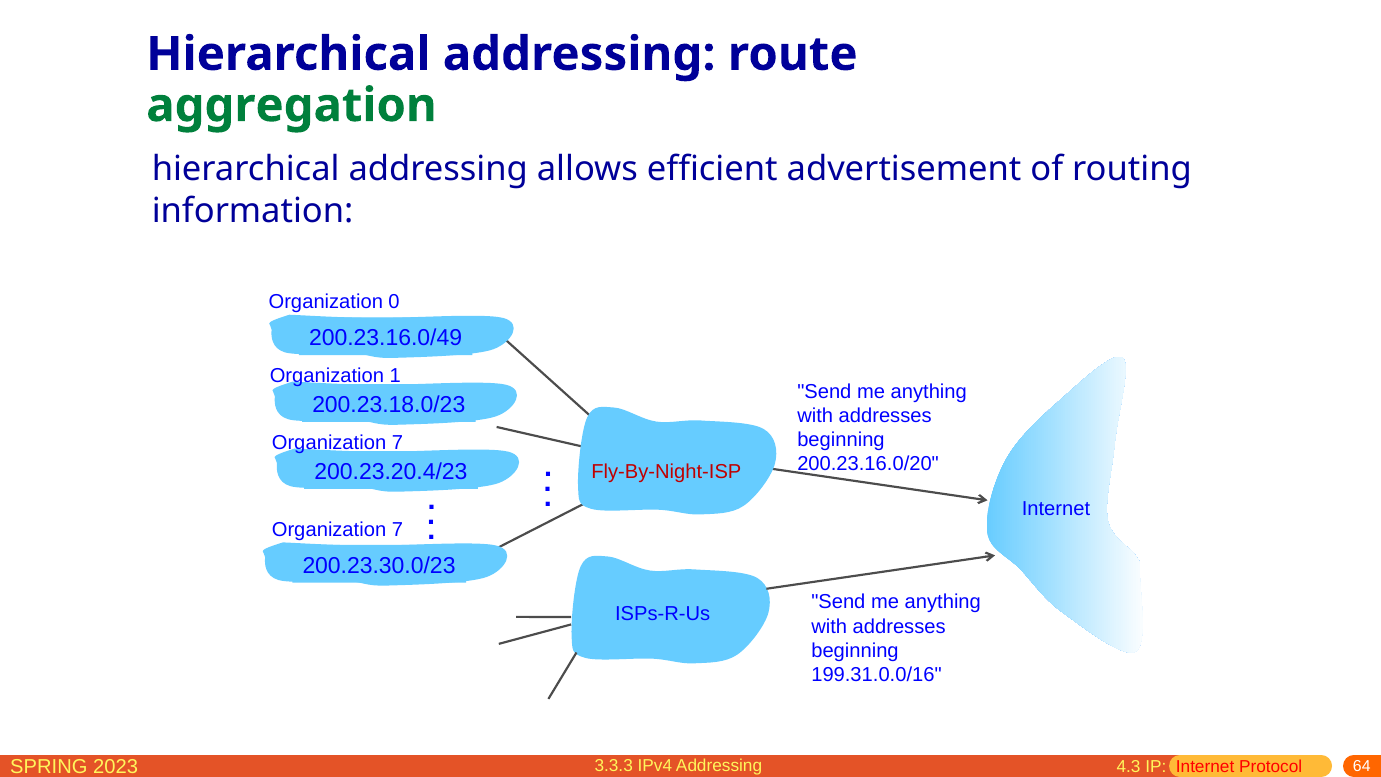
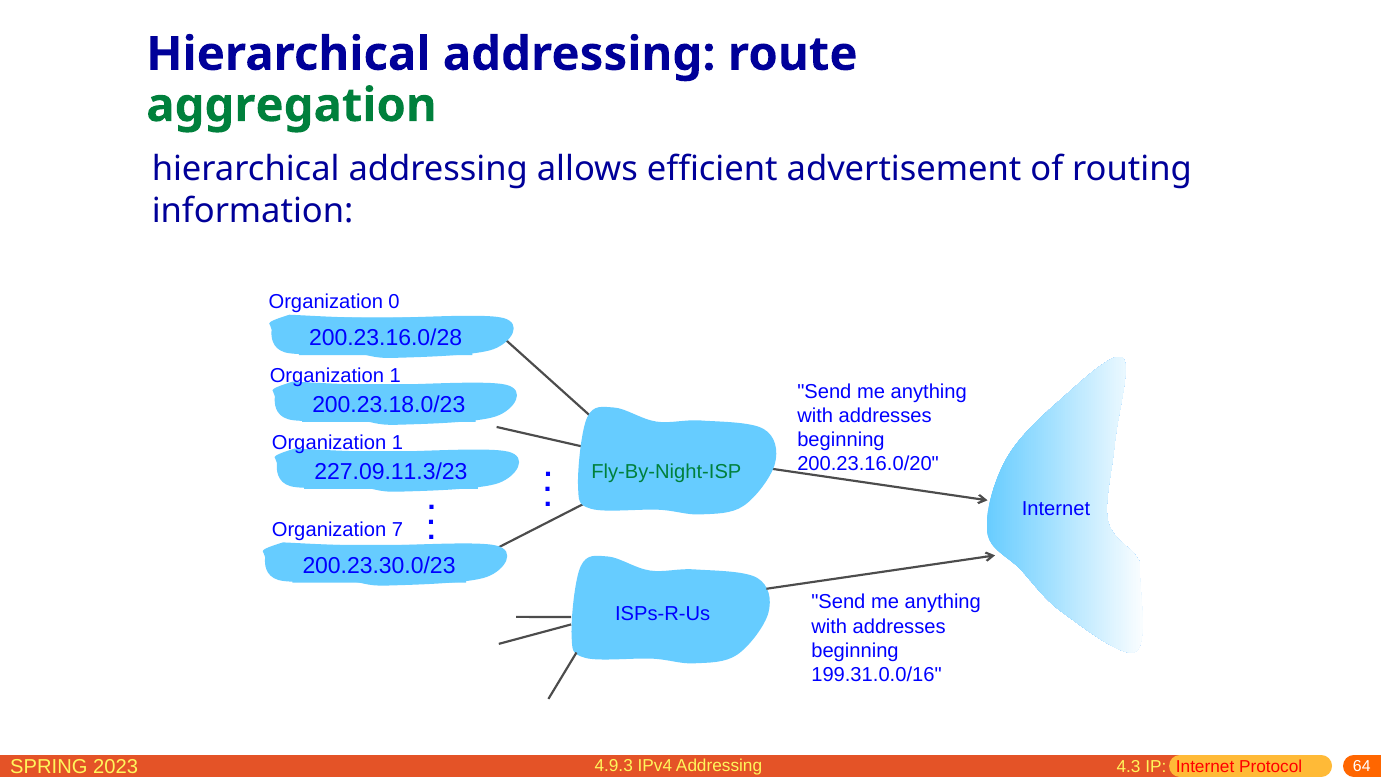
200.23.16.0/49: 200.23.16.0/49 -> 200.23.16.0/28 (386, 338)
7: 7 -> 1 (397, 442)
200.23.20.4/23: 200.23.20.4/23 -> 227.09.11.3/23 (391, 472)
Fly-By-Night-ISP colour: red -> green (666, 472)
3.3.3: 3.3.3 -> 4.9.3 (614, 766)
